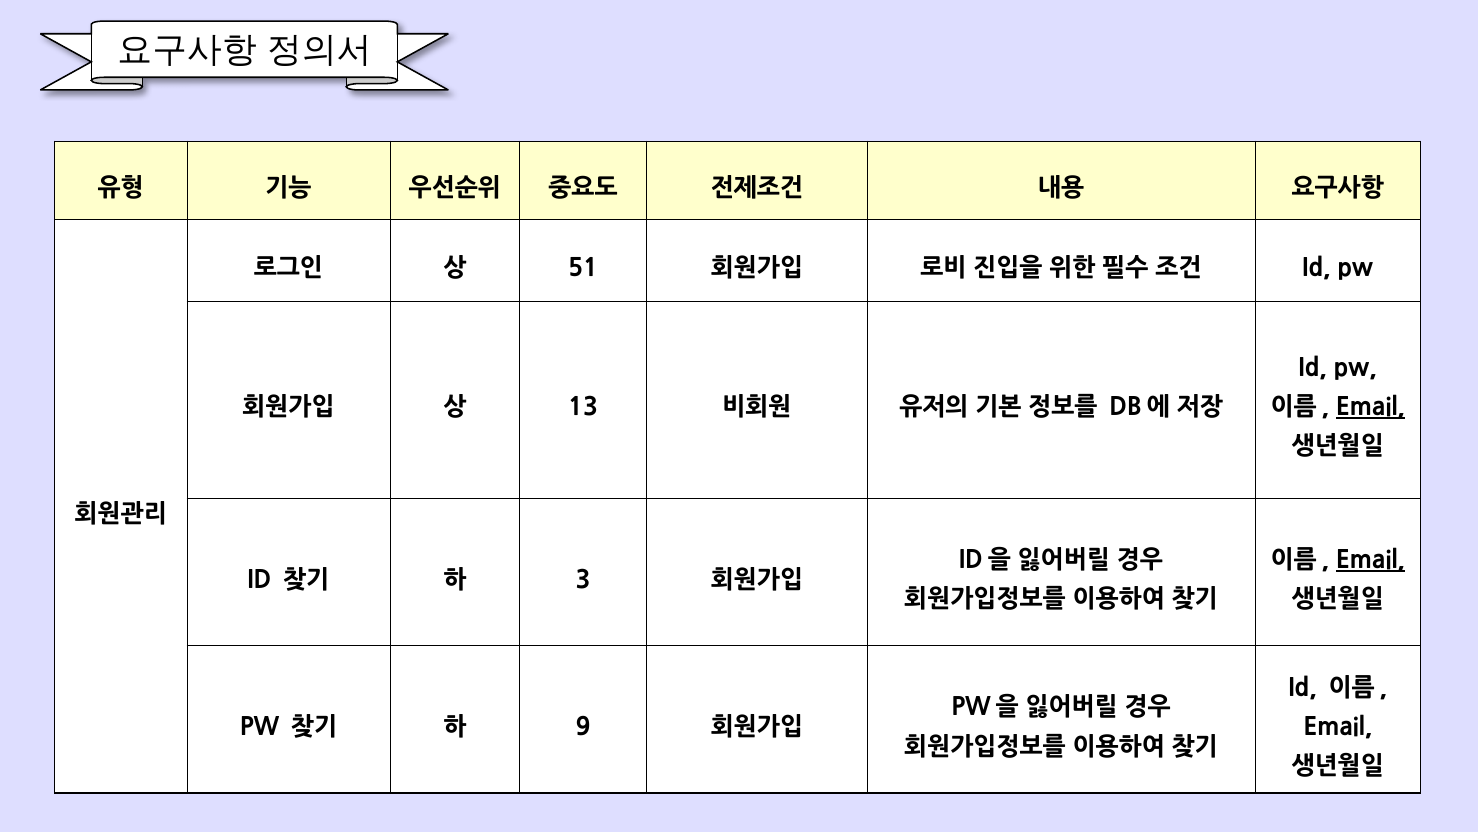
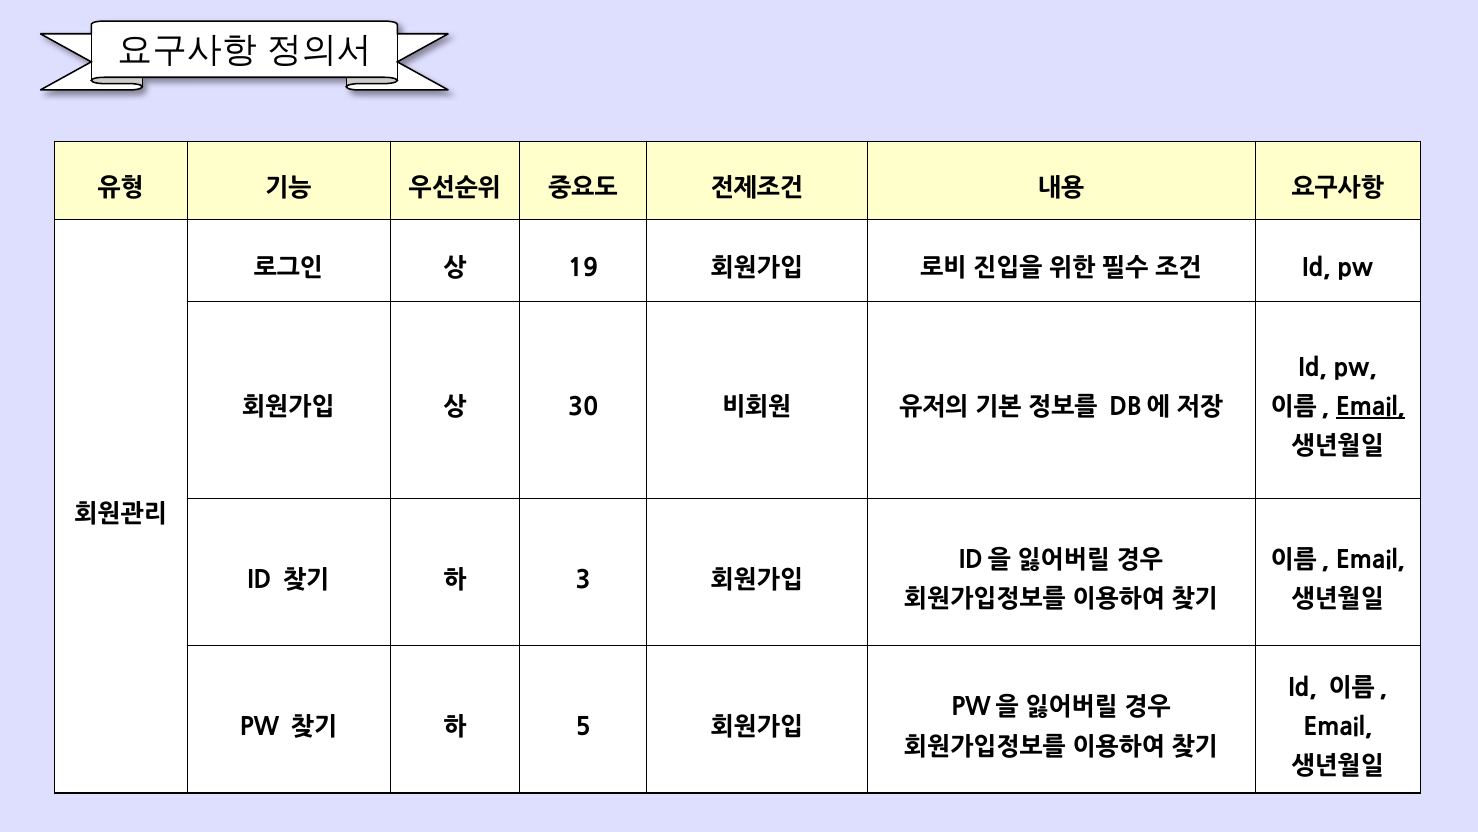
51: 51 -> 19 (583, 268)
13: 13 -> 30 (583, 407)
Email underline: present -> none (1370, 560)
9: 9 -> 5 (583, 727)
